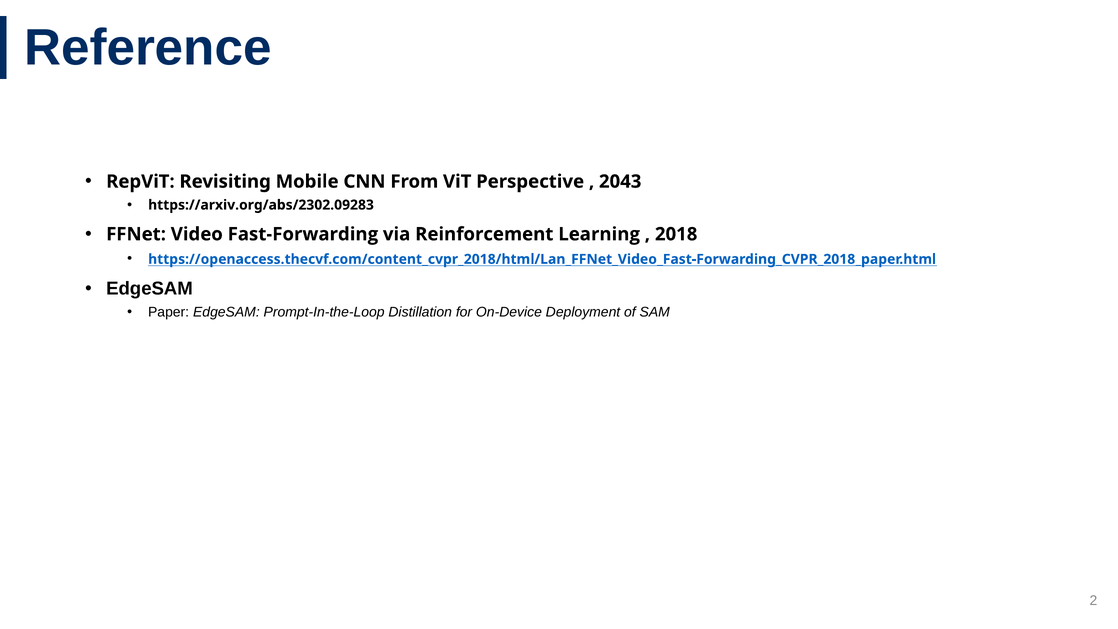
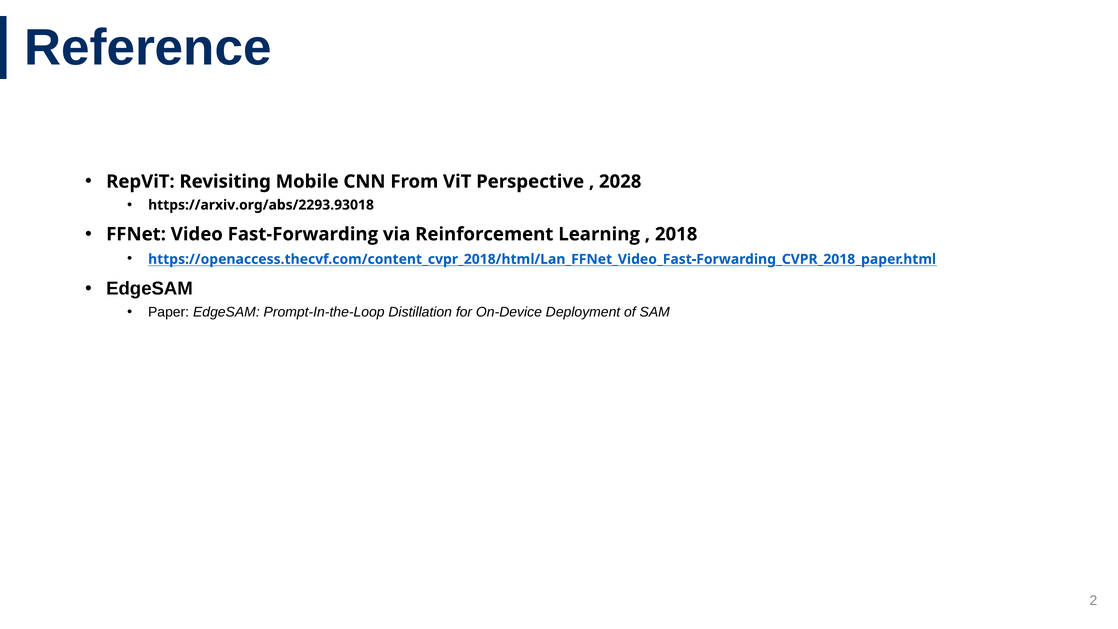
2043: 2043 -> 2028 (620, 182)
https://arxiv.org/abs/2302.09283: https://arxiv.org/abs/2302.09283 -> https://arxiv.org/abs/2293.93018 (261, 205)
